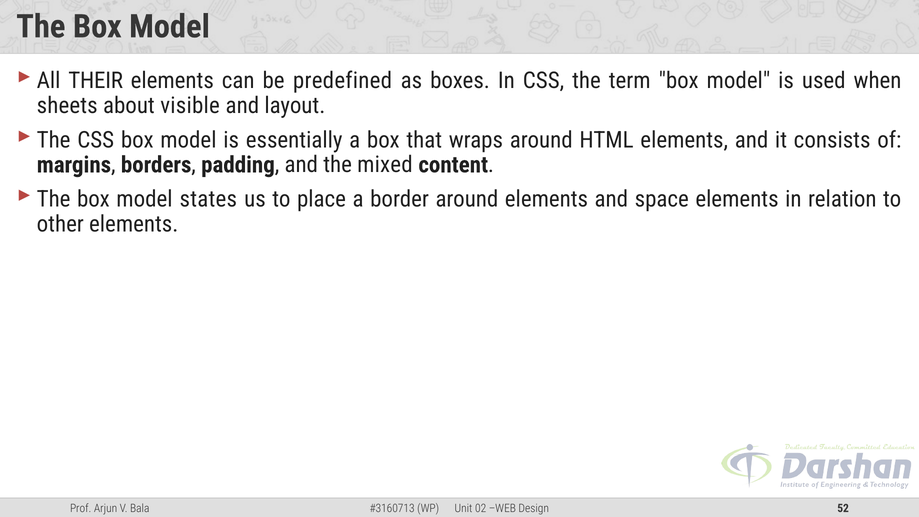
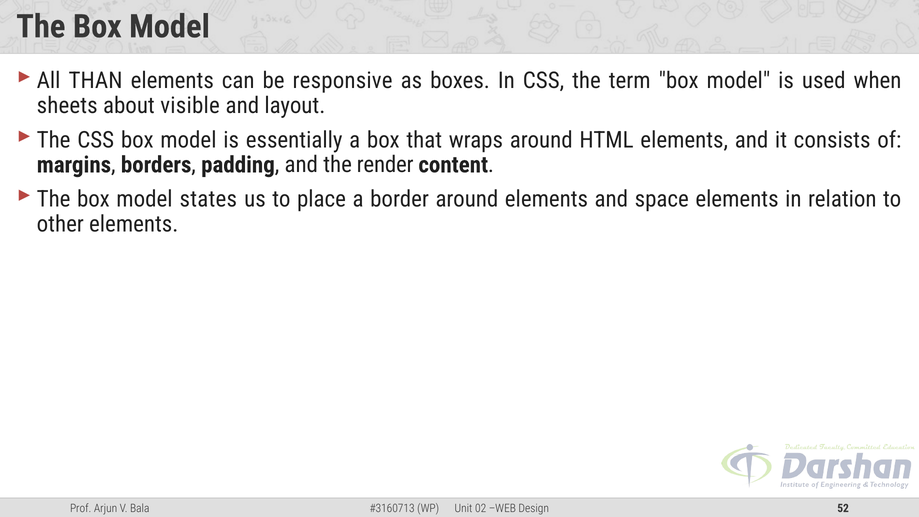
THEIR: THEIR -> THAN (96, 81)
predefined: predefined -> responsive (343, 81)
mixed: mixed -> render (385, 165)
